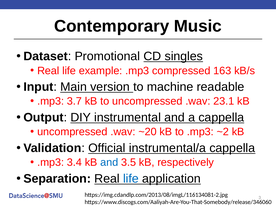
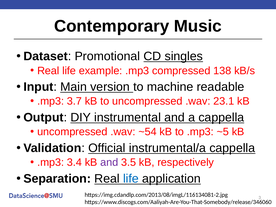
163: 163 -> 138 (222, 71)
~20: ~20 -> ~54 (148, 132)
~2: ~2 -> ~5 (223, 132)
and colour: blue -> purple (109, 162)
